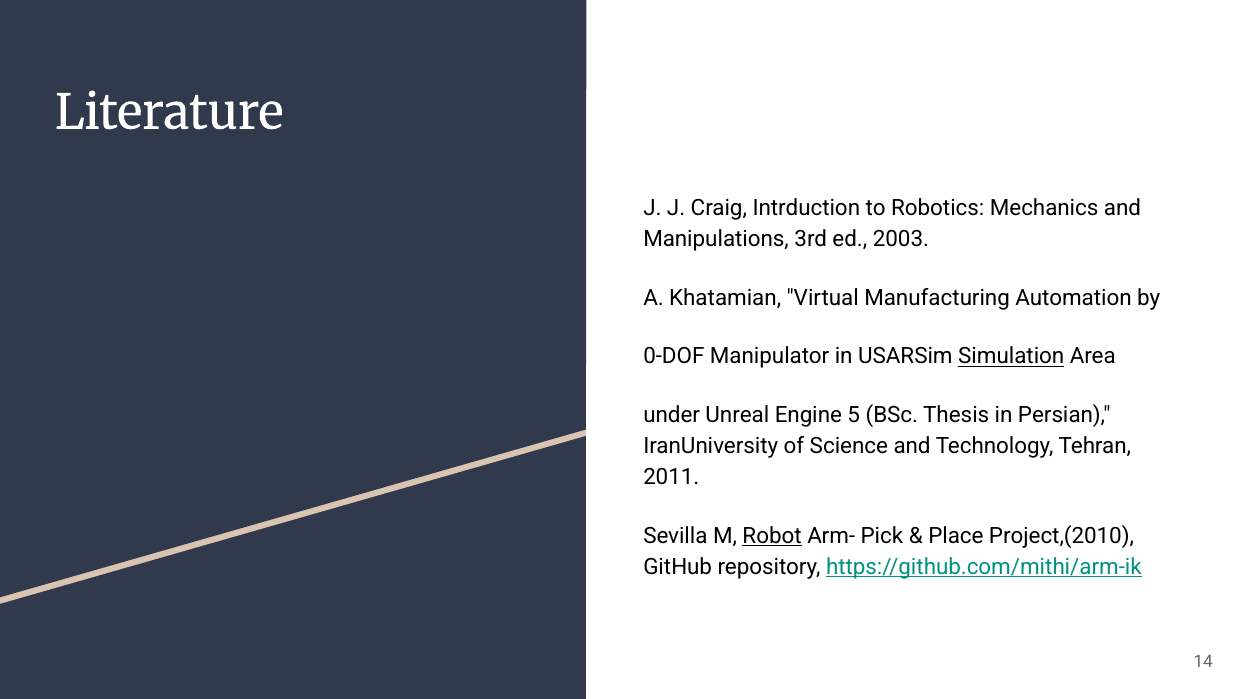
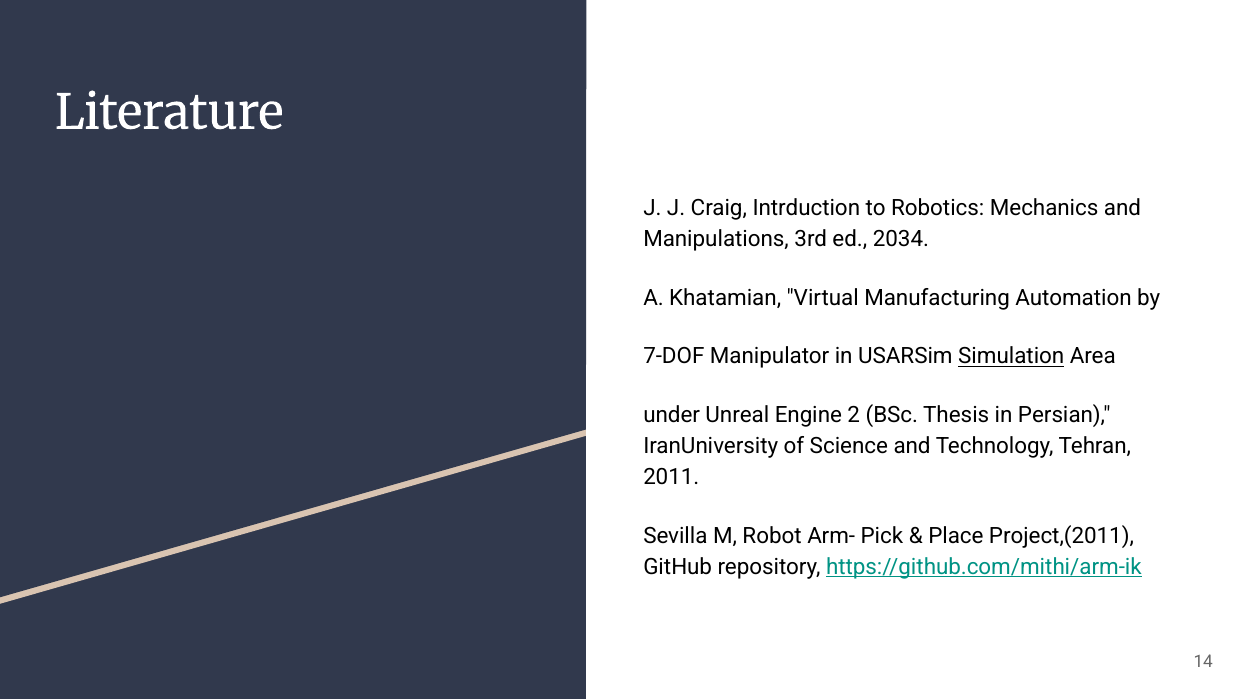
2003: 2003 -> 2034 (901, 239)
0-DOF: 0-DOF -> 7-DOF (674, 356)
5: 5 -> 2 (854, 415)
Robot underline: present -> none (772, 535)
Project,(2010: Project,(2010 -> Project,(2011 (1061, 535)
